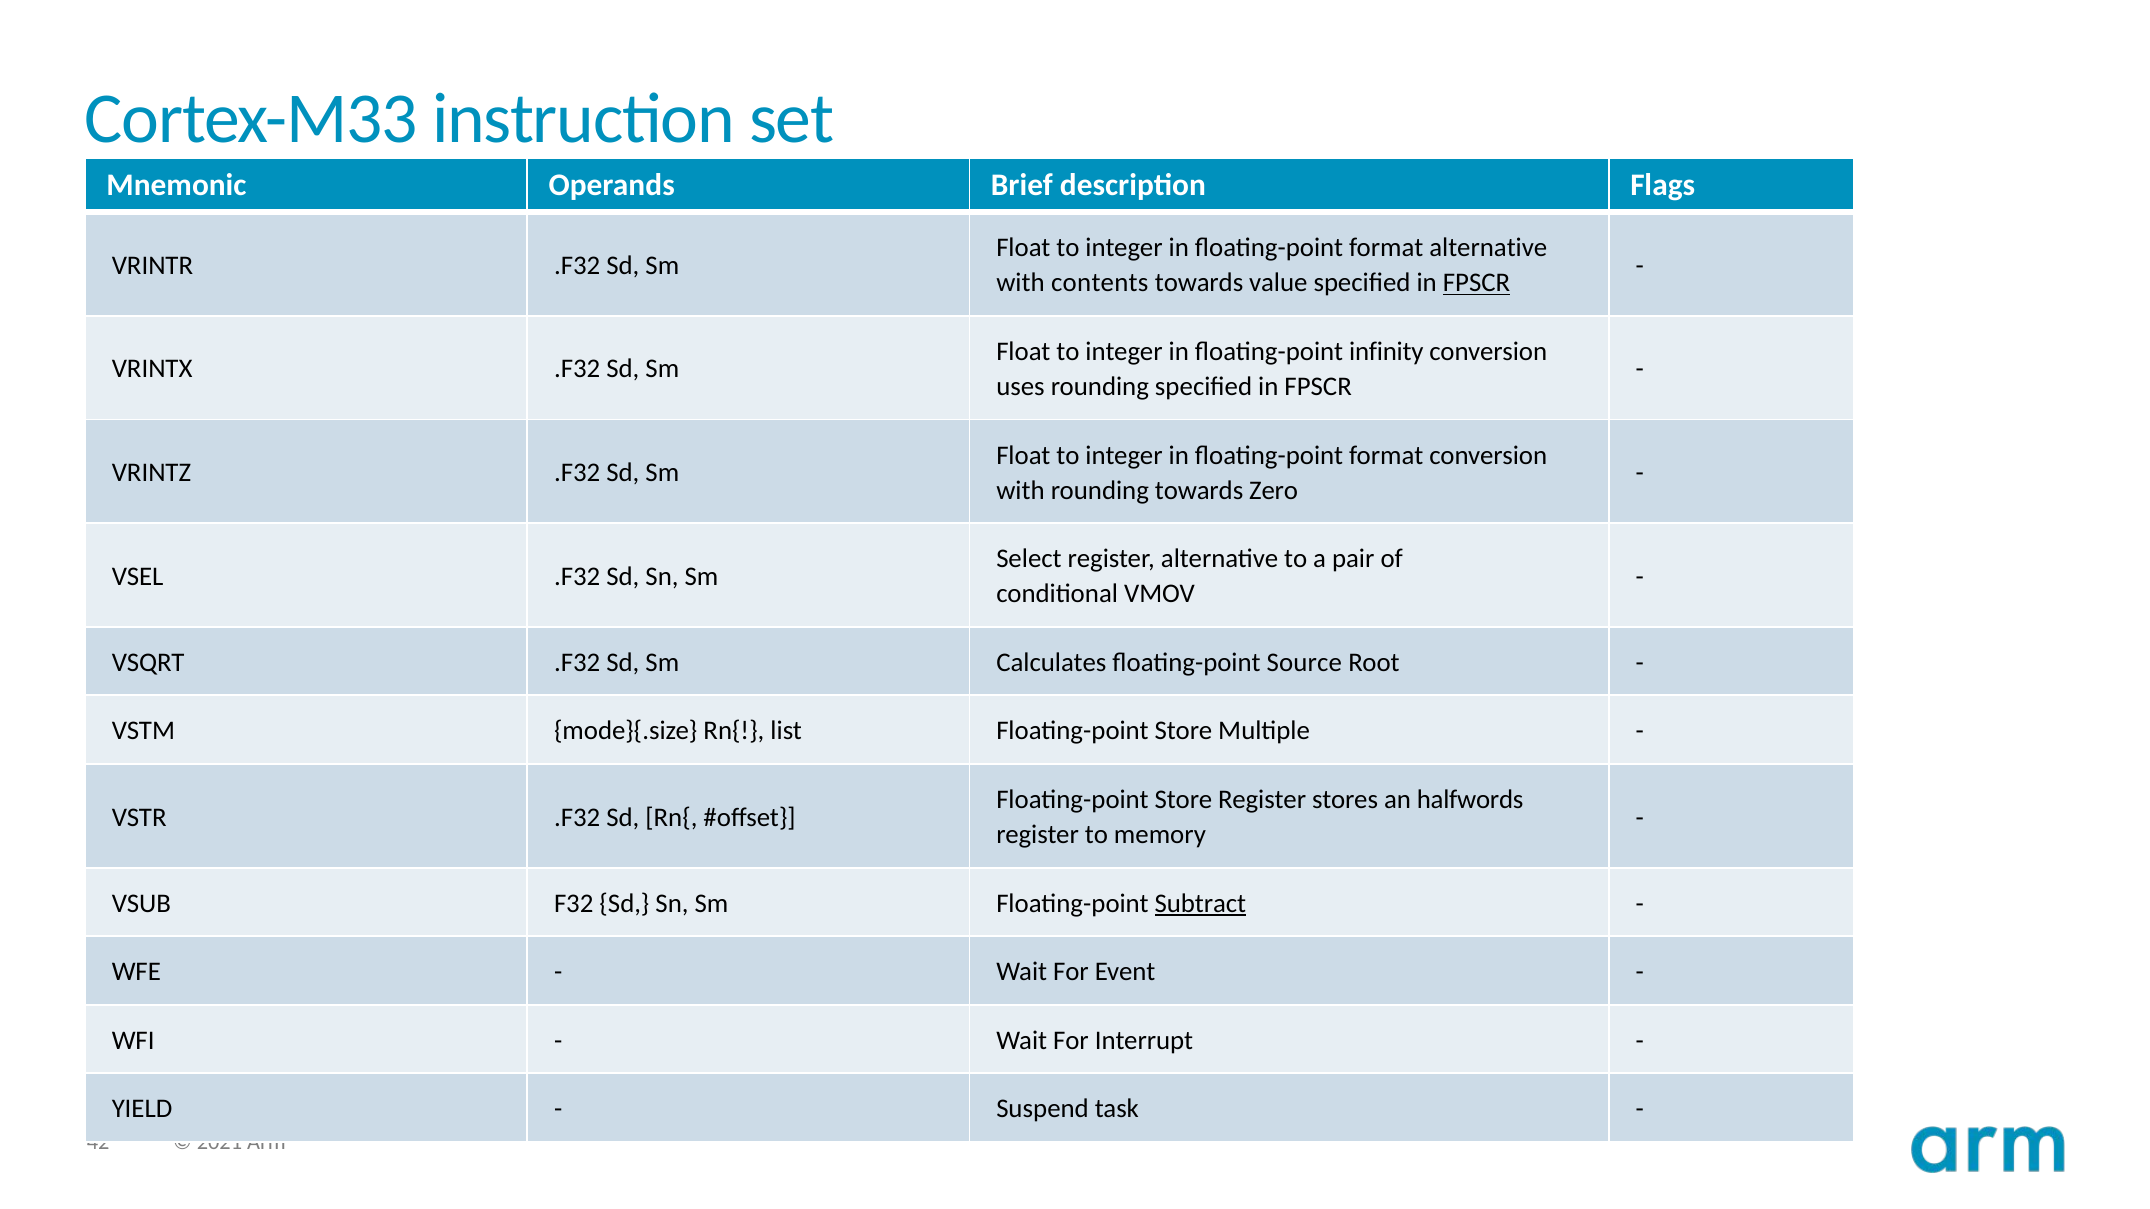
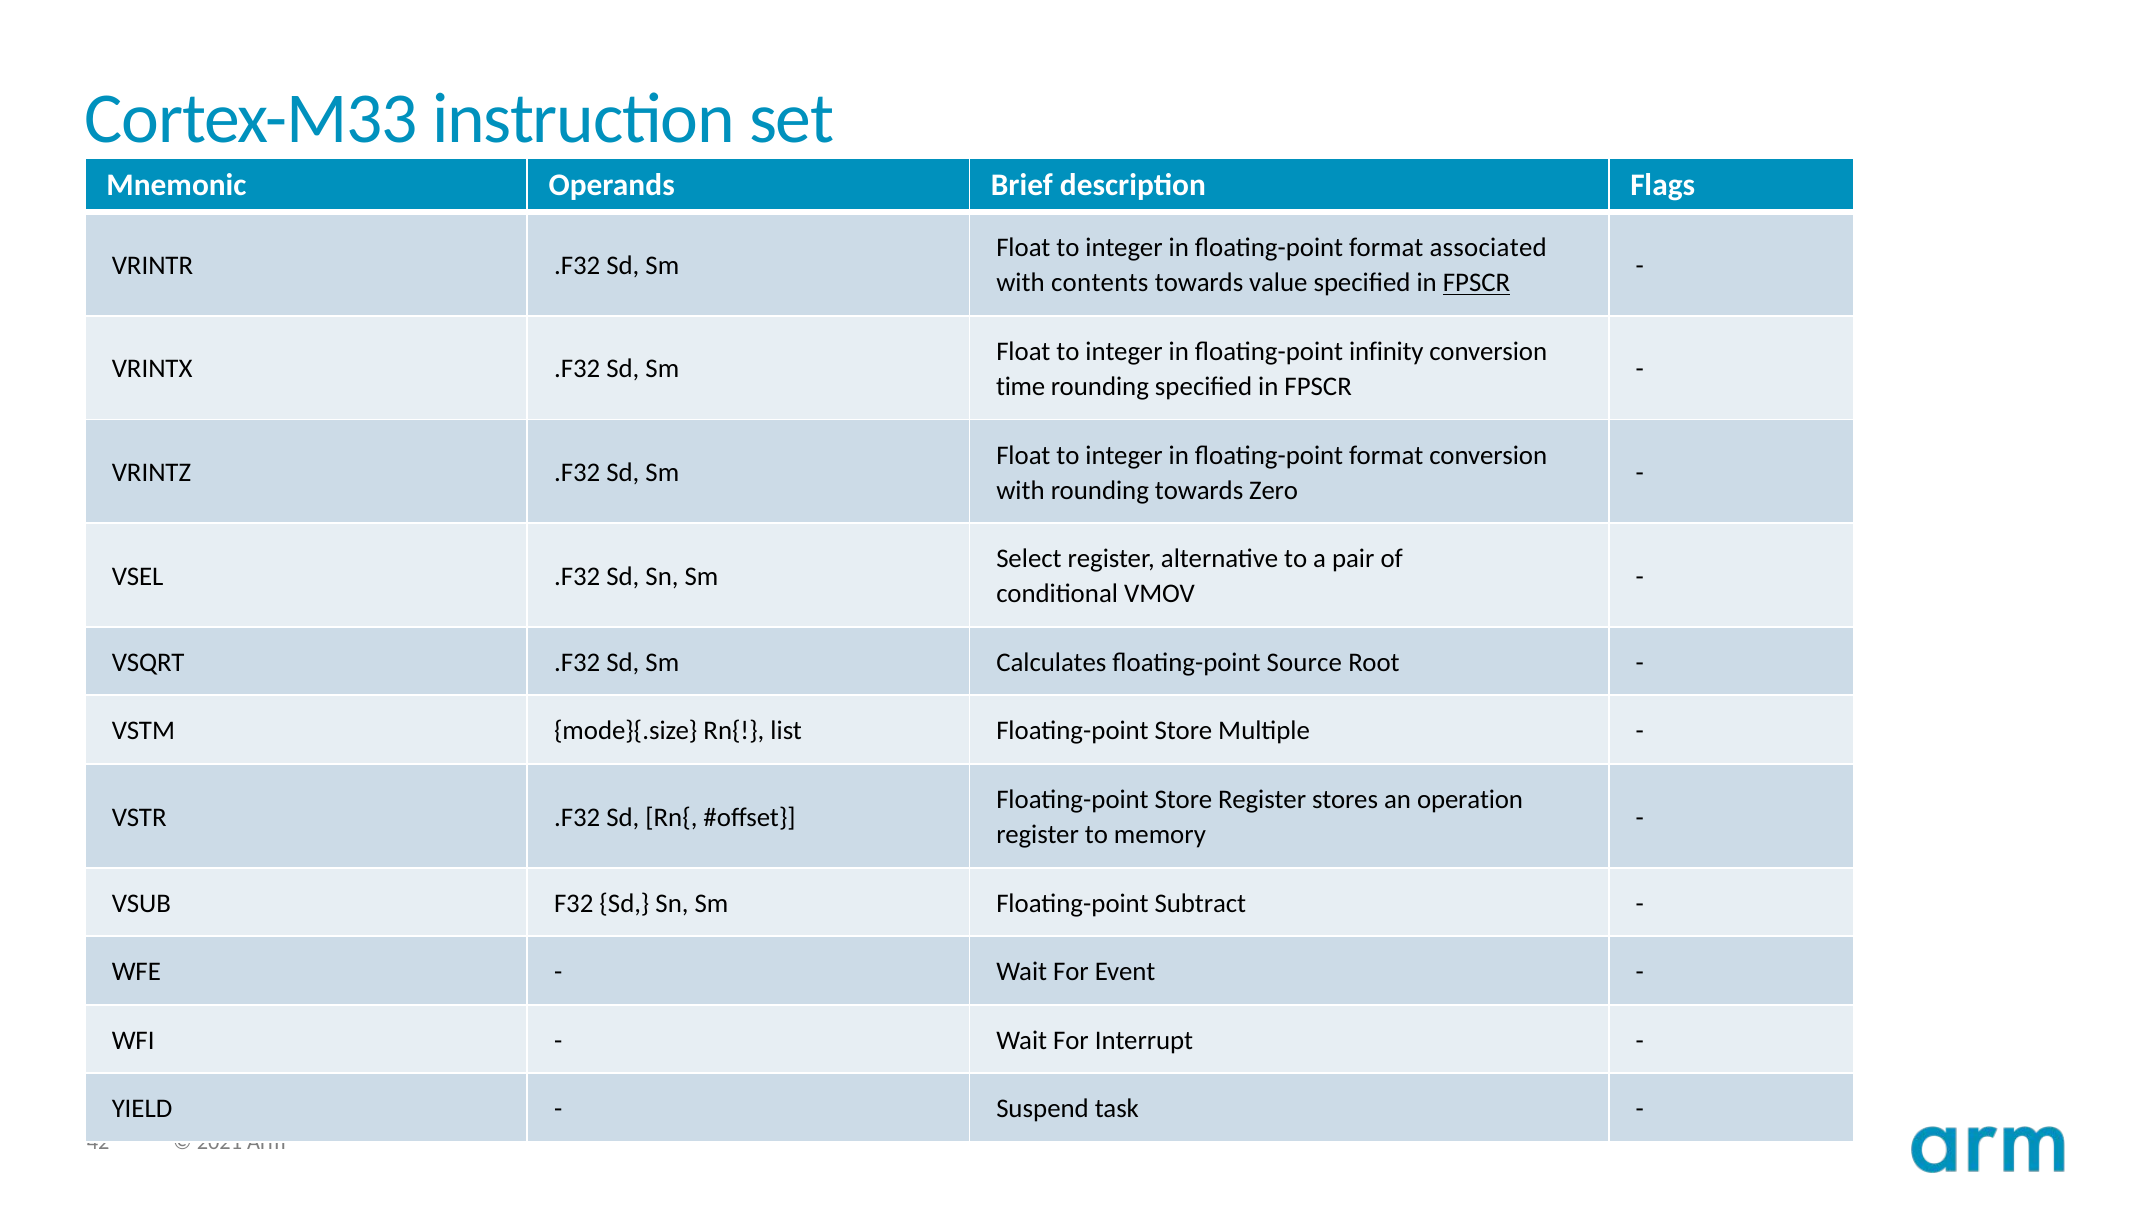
format alternative: alternative -> associated (1488, 248)
uses: uses -> time (1021, 387)
halfwords: halfwords -> operation (1470, 800)
Subtract underline: present -> none (1200, 904)
